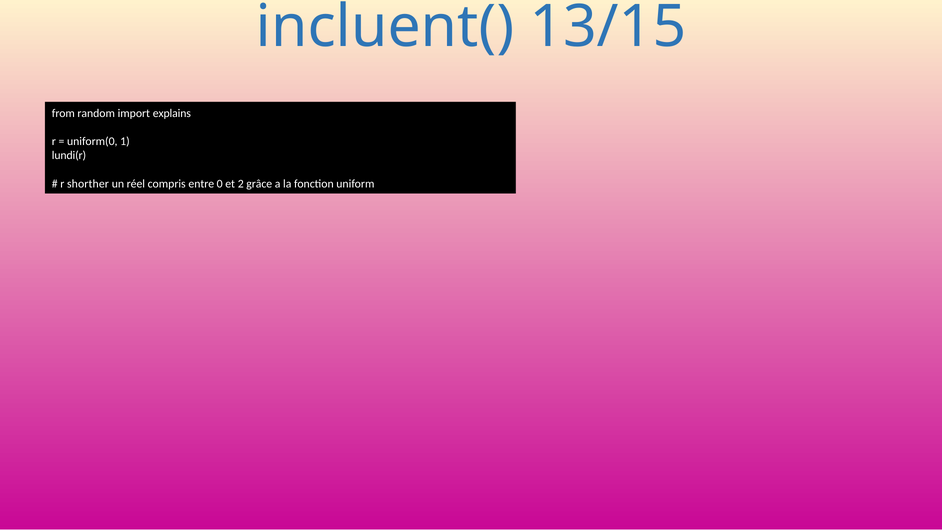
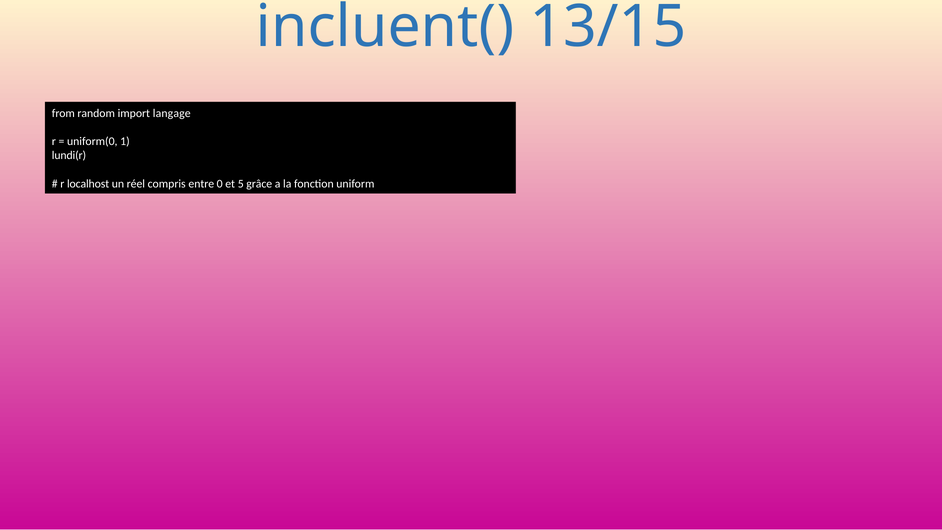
explains: explains -> langage (172, 113)
shorther: shorther -> localhost (88, 184)
2: 2 -> 5 (241, 184)
